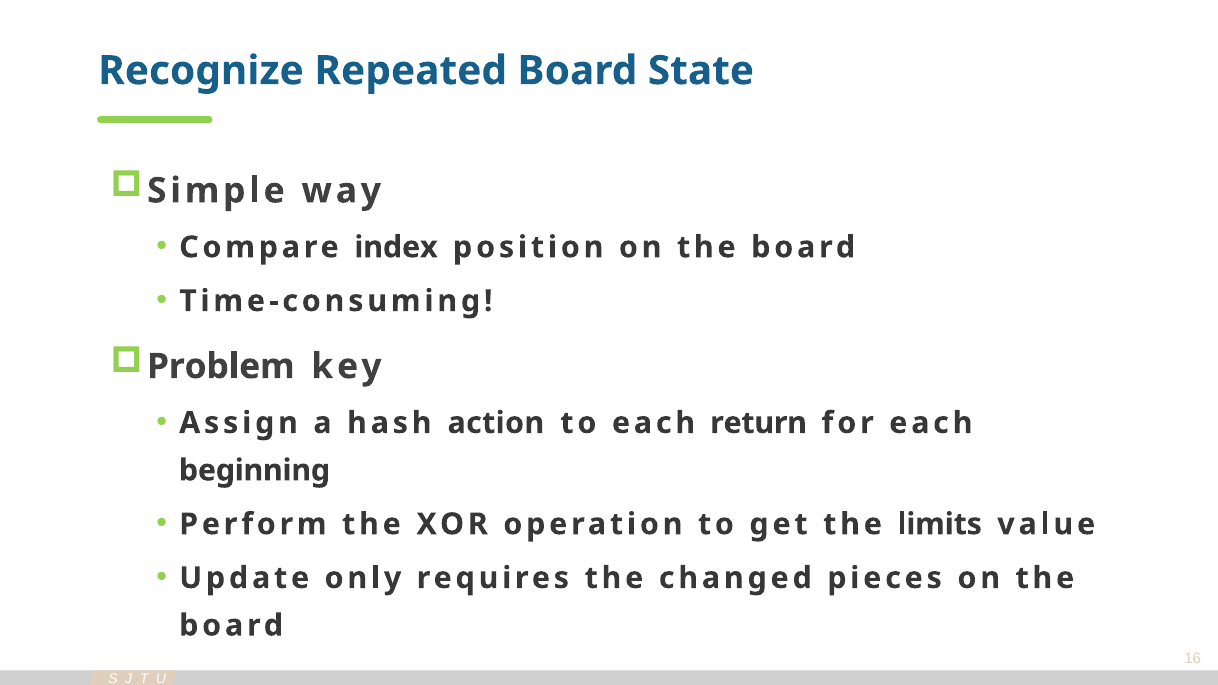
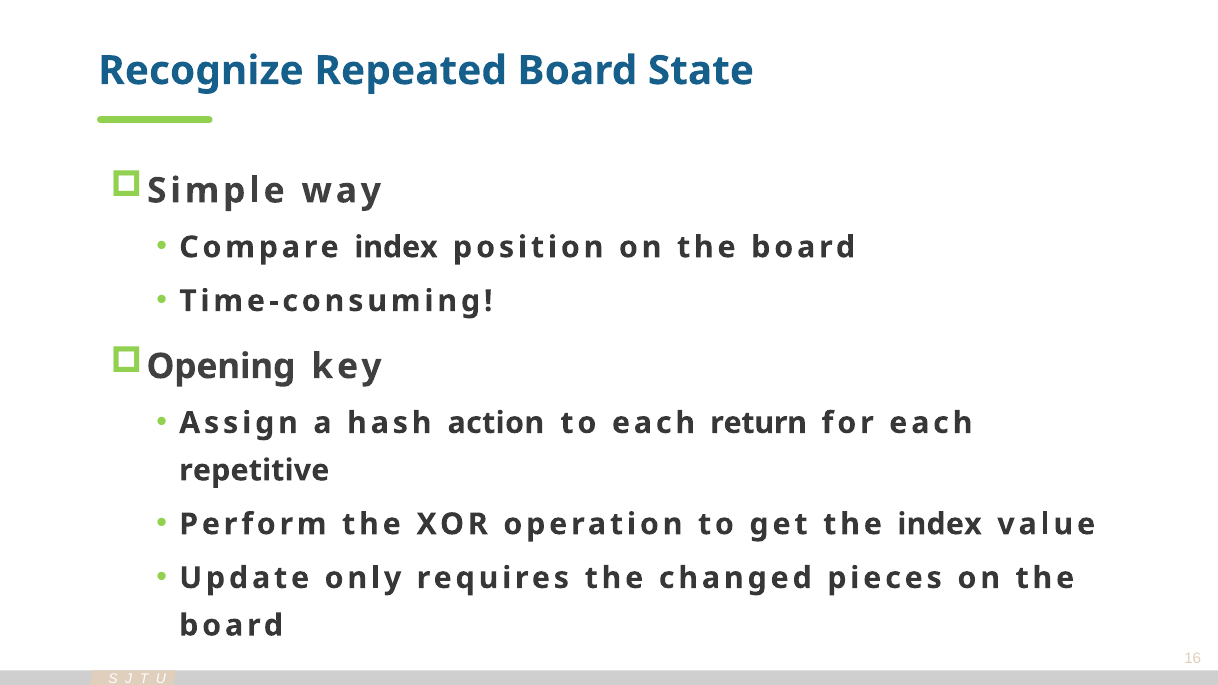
Problem: Problem -> Opening (221, 367)
beginning: beginning -> repetitive (254, 471)
the limits: limits -> index (940, 524)
